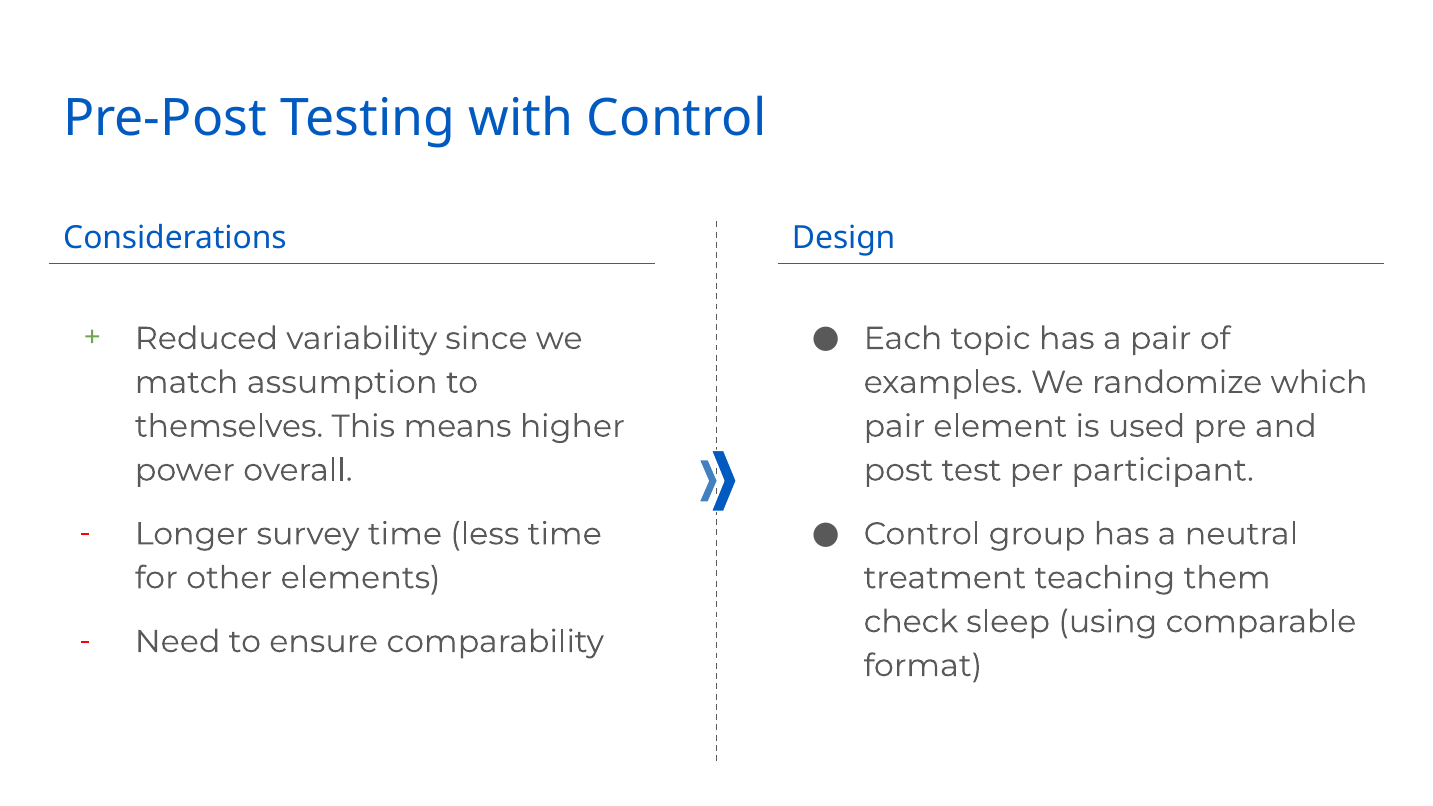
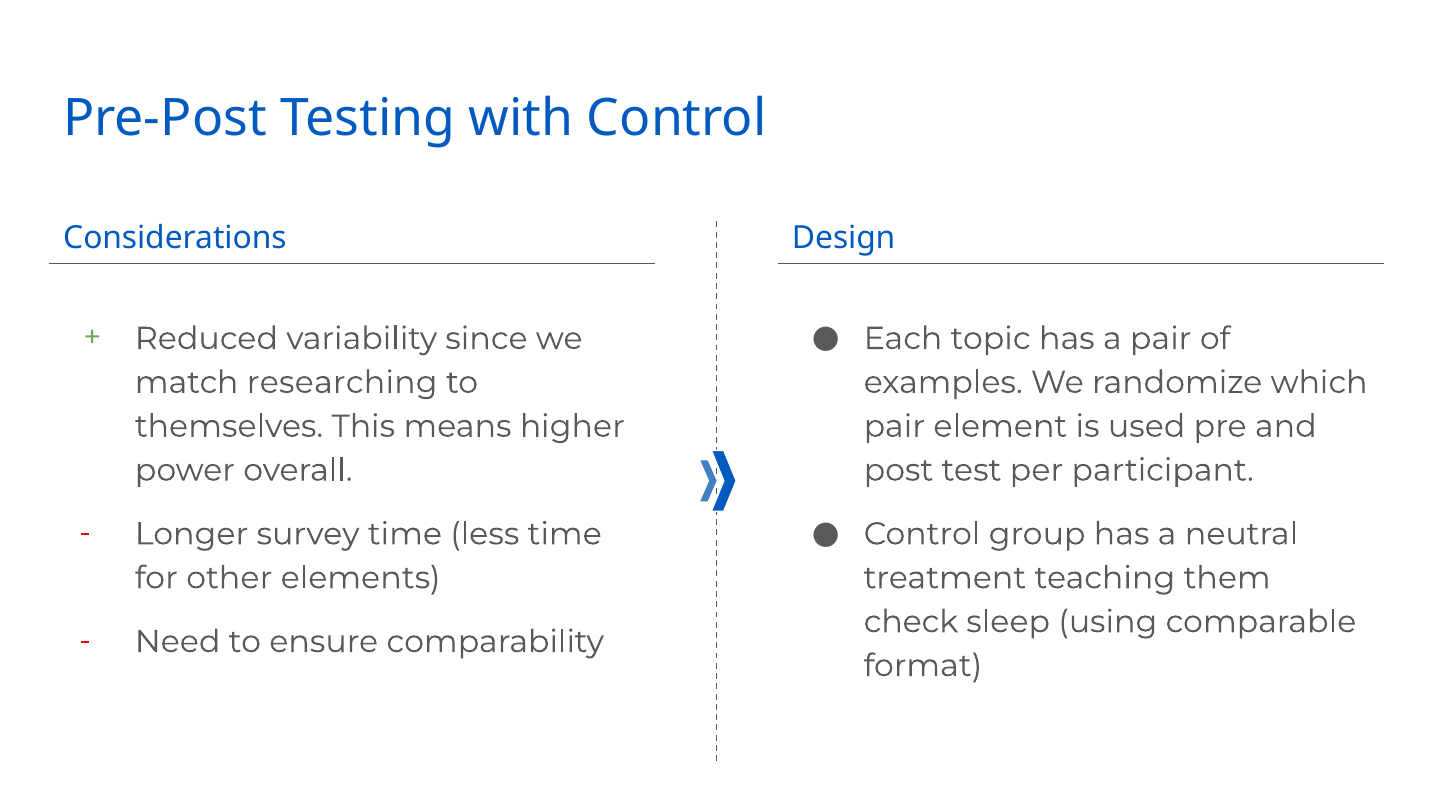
assumption: assumption -> researching (342, 382)
